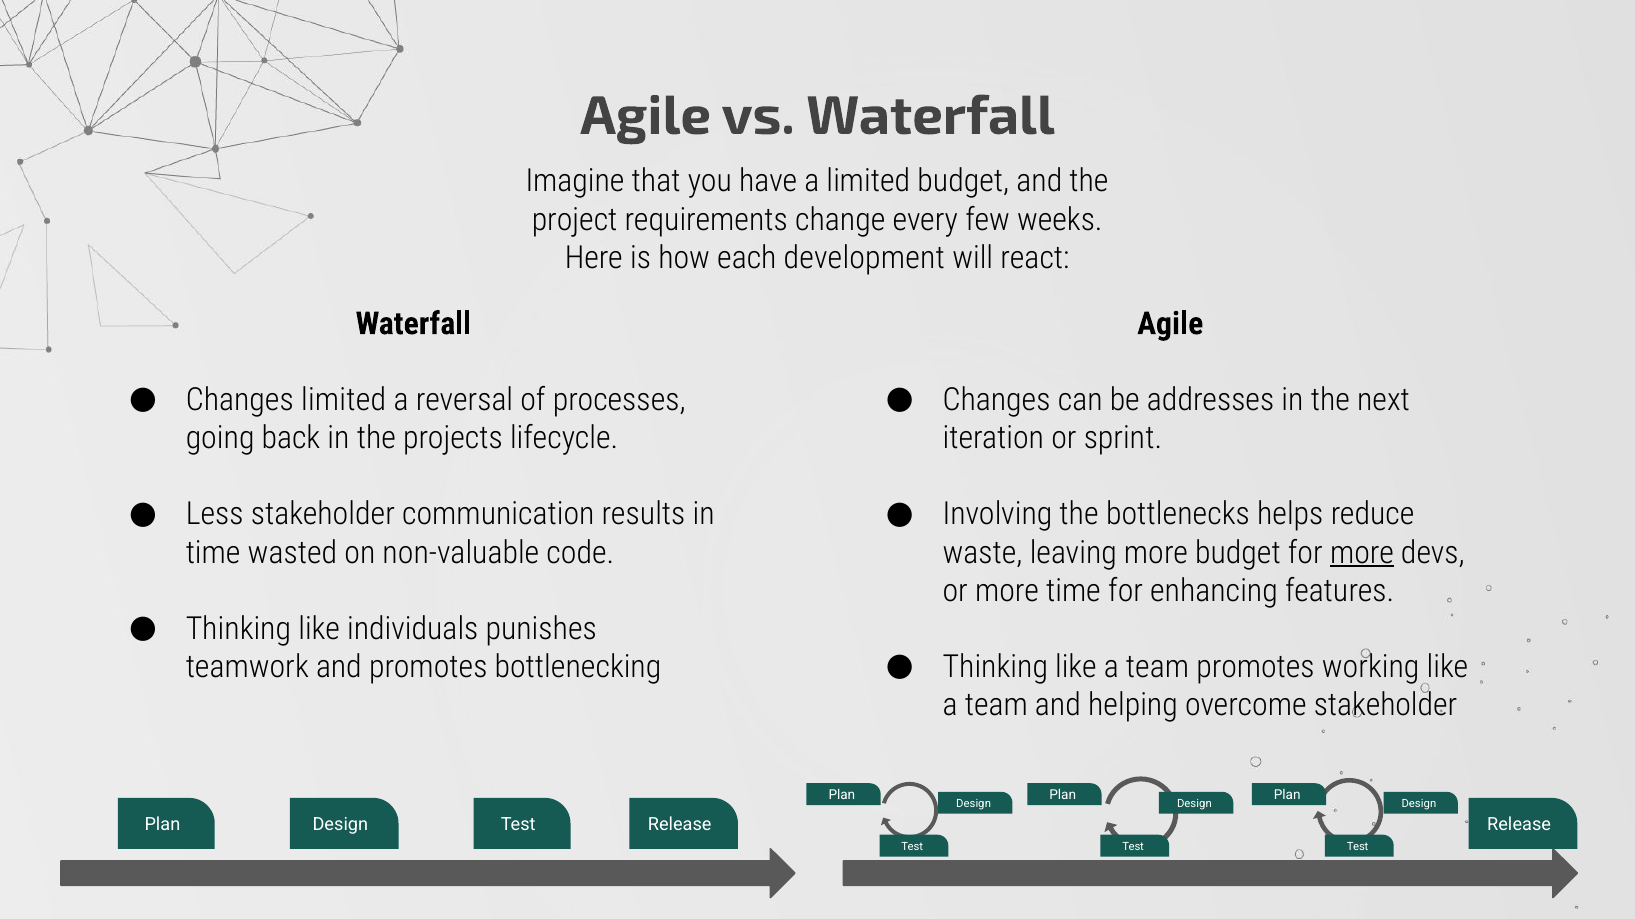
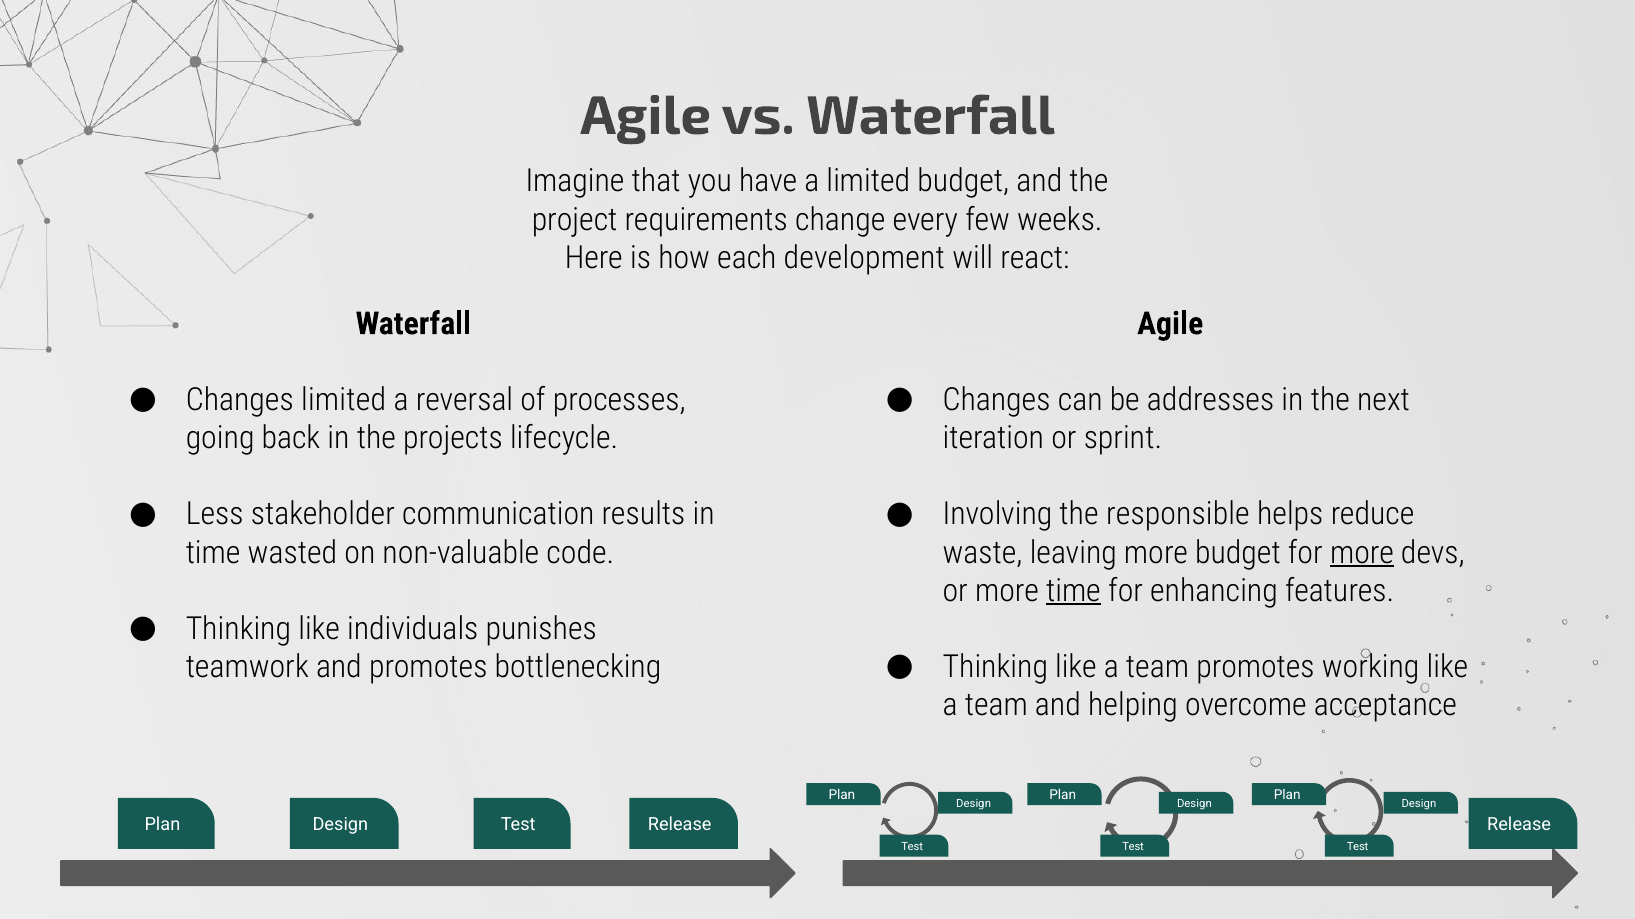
bottlenecks: bottlenecks -> responsible (1178, 515)
time underline: none -> present (1074, 591)
overcome stakeholder: stakeholder -> acceptance (1385, 706)
